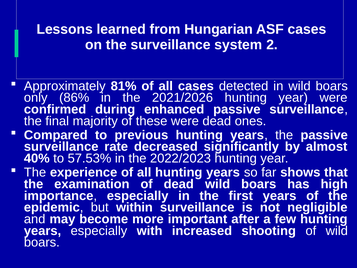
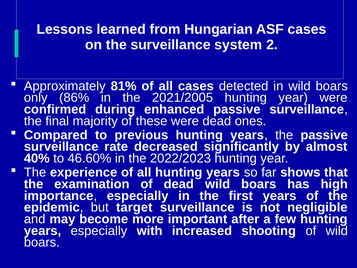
2021/2026: 2021/2026 -> 2021/2005 (183, 98)
57.53%: 57.53% -> 46.60% (89, 158)
within: within -> target (134, 207)
